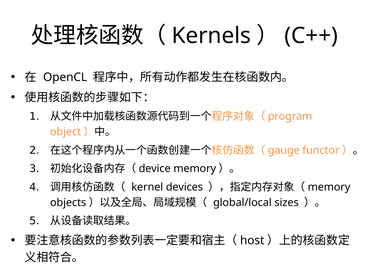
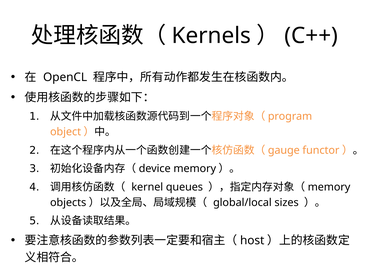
devices: devices -> queues (184, 187)
